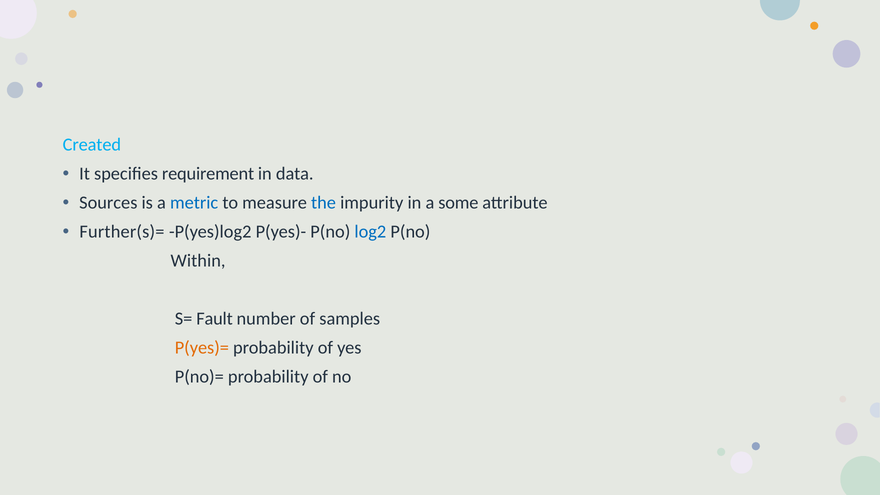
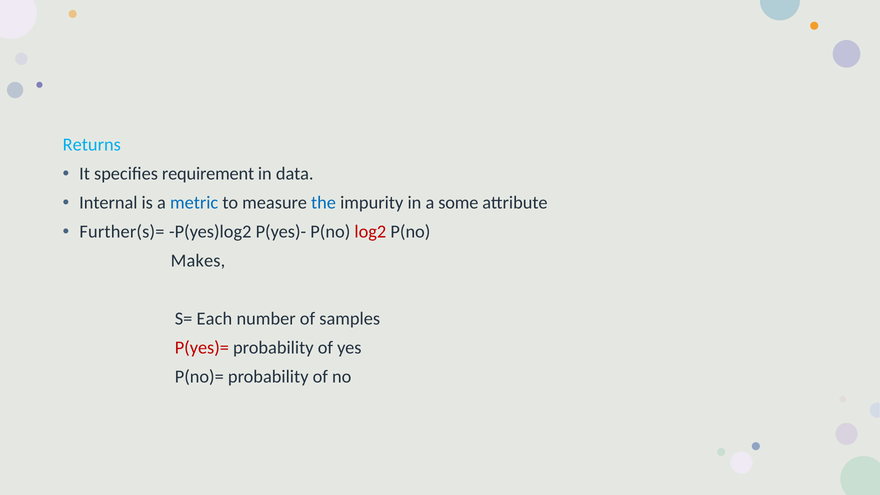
Created: Created -> Returns (92, 145)
Sources: Sources -> Internal (108, 203)
log2 colour: blue -> red (370, 232)
Within: Within -> Makes (198, 261)
Fault: Fault -> Each (214, 319)
P(yes)= colour: orange -> red (202, 348)
